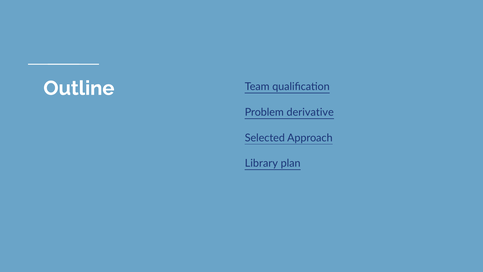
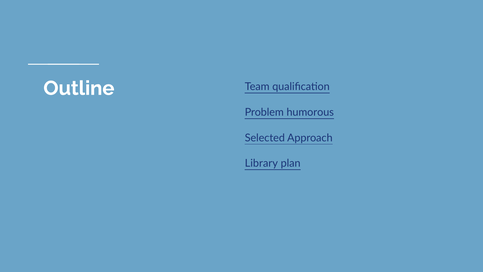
derivative: derivative -> humorous (310, 112)
